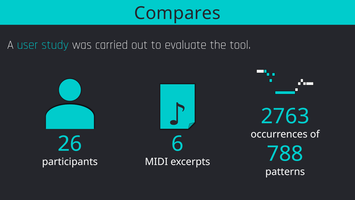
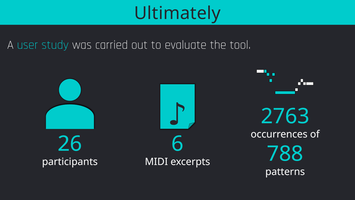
Compares: Compares -> Ultimately (177, 13)
